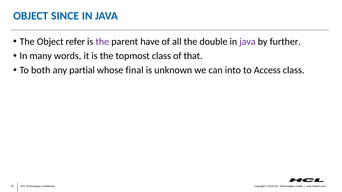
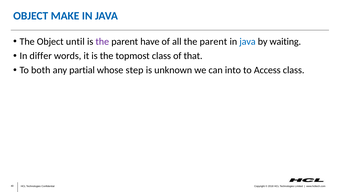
SINCE: SINCE -> MAKE (65, 16)
refer: refer -> until (75, 42)
all the double: double -> parent (213, 42)
java colour: purple -> blue (248, 42)
further: further -> waiting (285, 42)
many: many -> differ (41, 56)
final: final -> step (135, 70)
